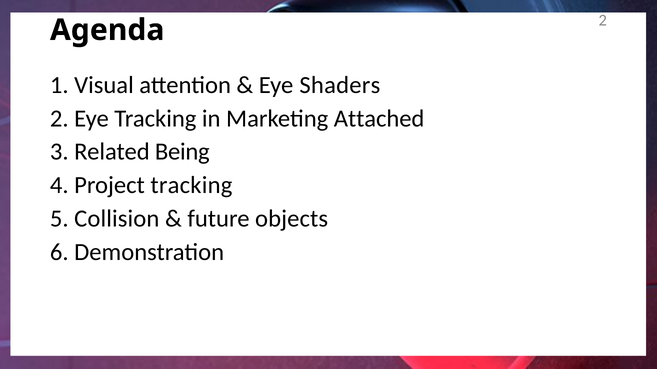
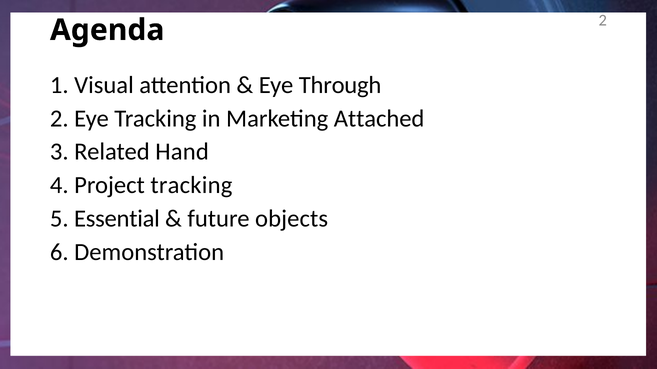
Shaders: Shaders -> Through (340, 85)
Being: Being -> Hand (182, 152)
Collision: Collision -> Essential (117, 219)
